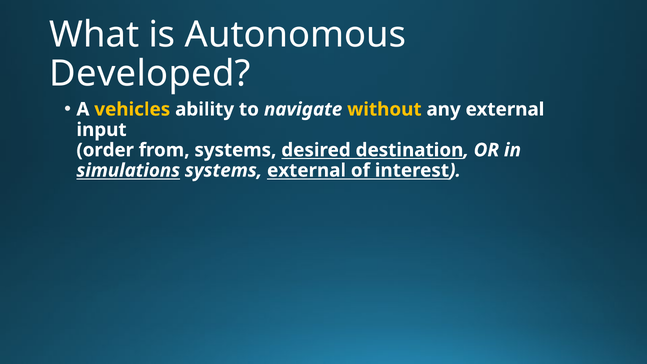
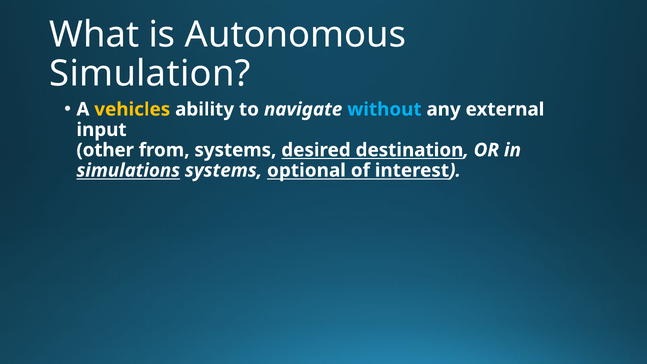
Developed: Developed -> Simulation (150, 74)
without colour: yellow -> light blue (384, 109)
order: order -> other (105, 150)
systems external: external -> optional (307, 170)
